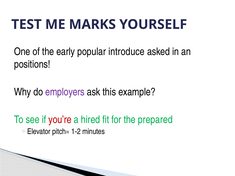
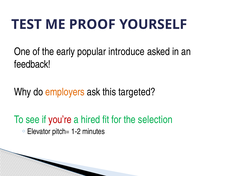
MARKS: MARKS -> PROOF (92, 24)
positions: positions -> feedback (32, 64)
employers colour: purple -> orange (65, 92)
example: example -> targeted (137, 92)
prepared: prepared -> selection (155, 119)
